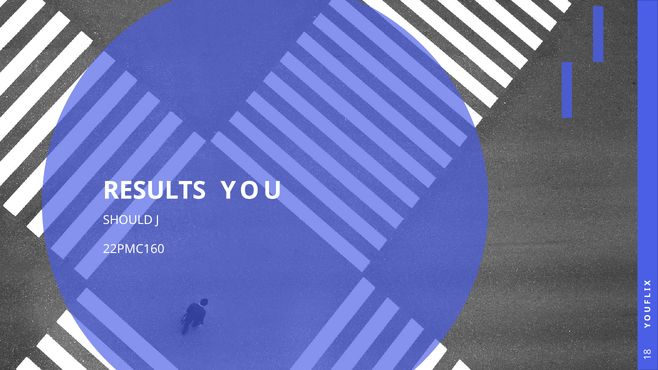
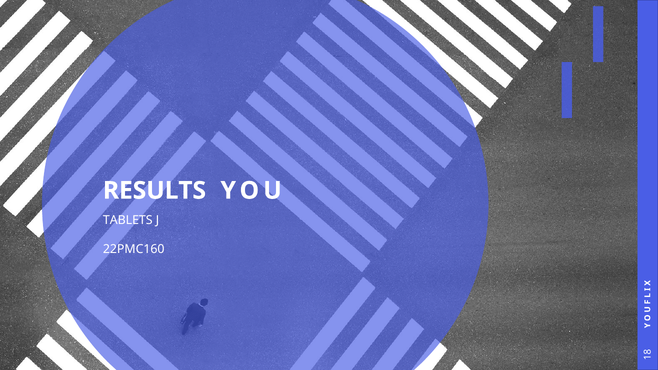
SHOULD: SHOULD -> TABLETS (128, 220)
